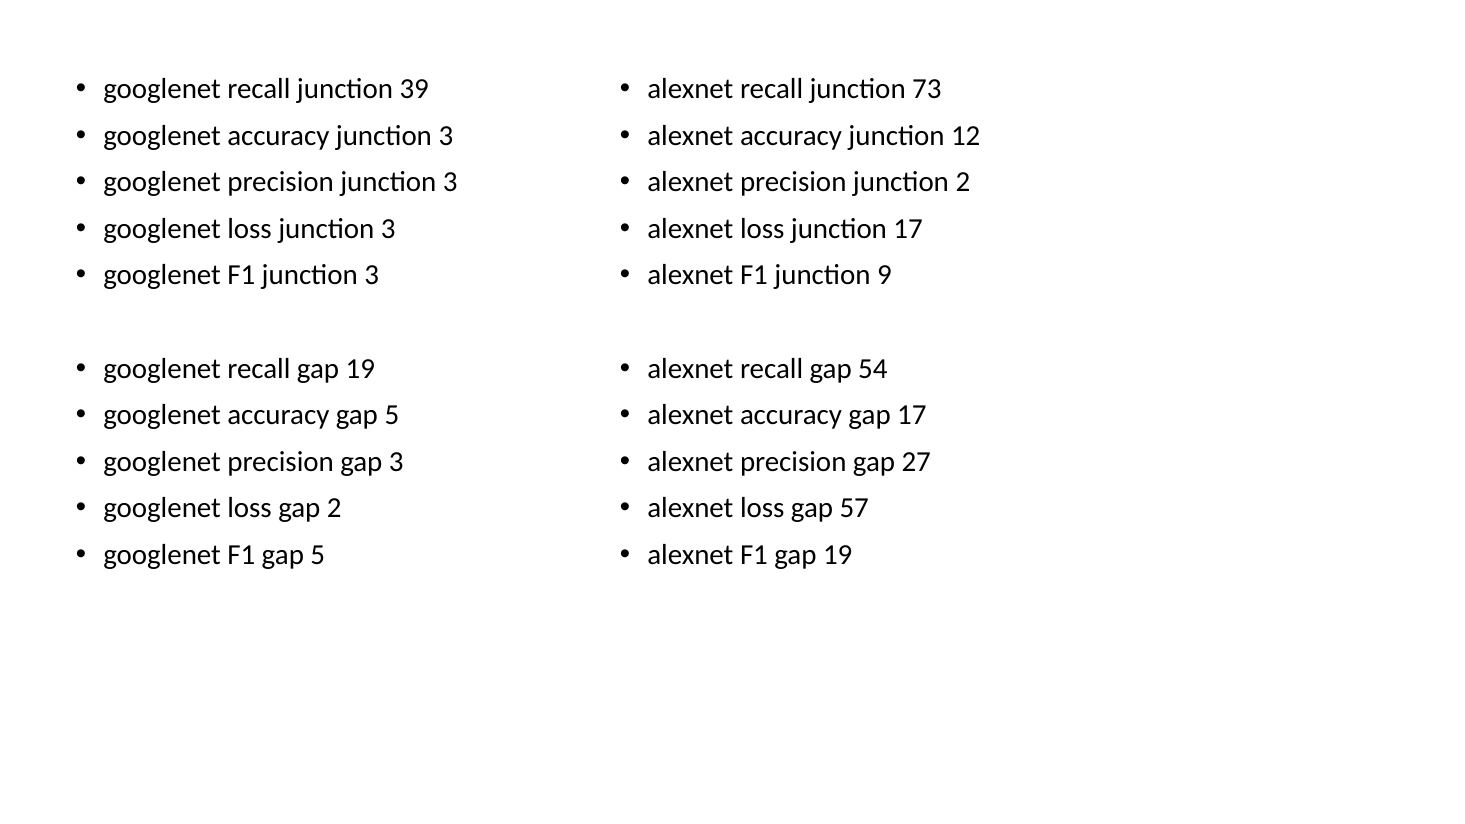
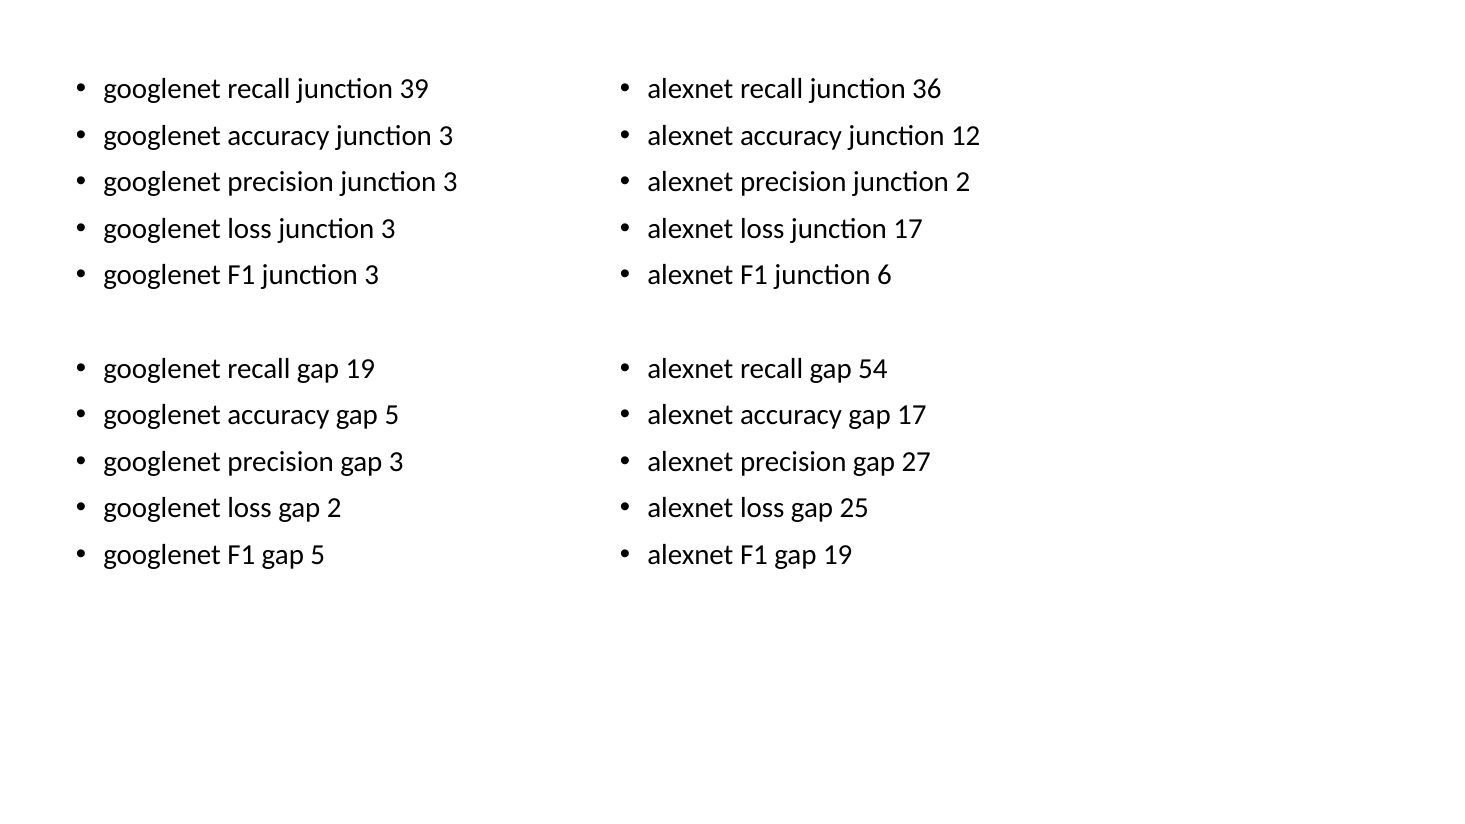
73: 73 -> 36 (927, 89)
9: 9 -> 6 (884, 275)
57: 57 -> 25 (854, 508)
